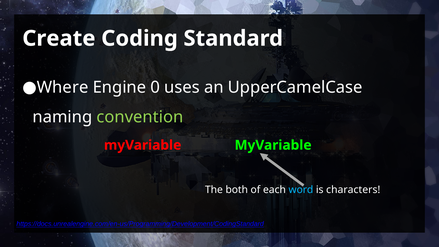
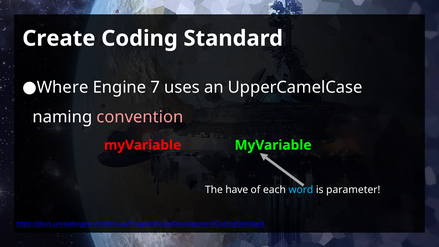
0: 0 -> 7 (155, 87)
convention colour: light green -> pink (140, 117)
both: both -> have (237, 190)
characters: characters -> parameter (353, 190)
